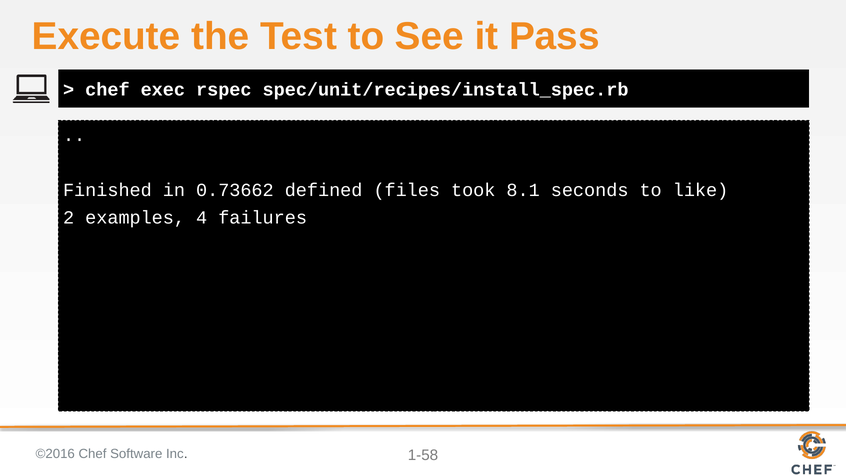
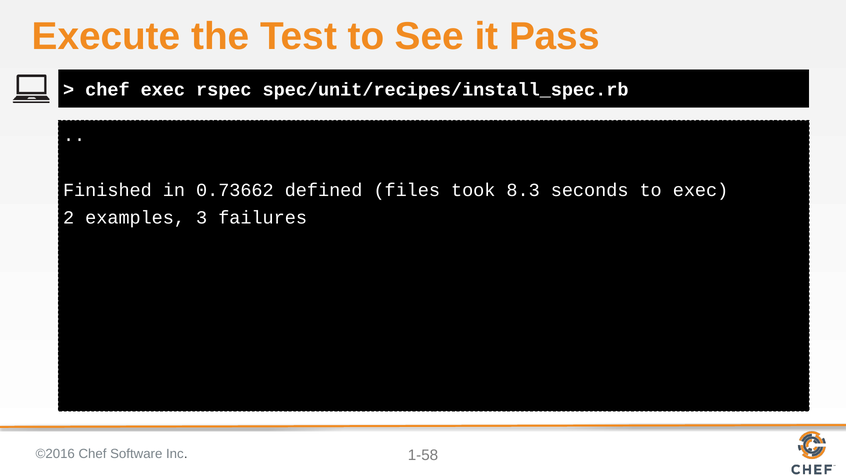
8.1: 8.1 -> 8.3 (523, 190)
to like: like -> exec (701, 190)
4: 4 -> 3 (202, 218)
